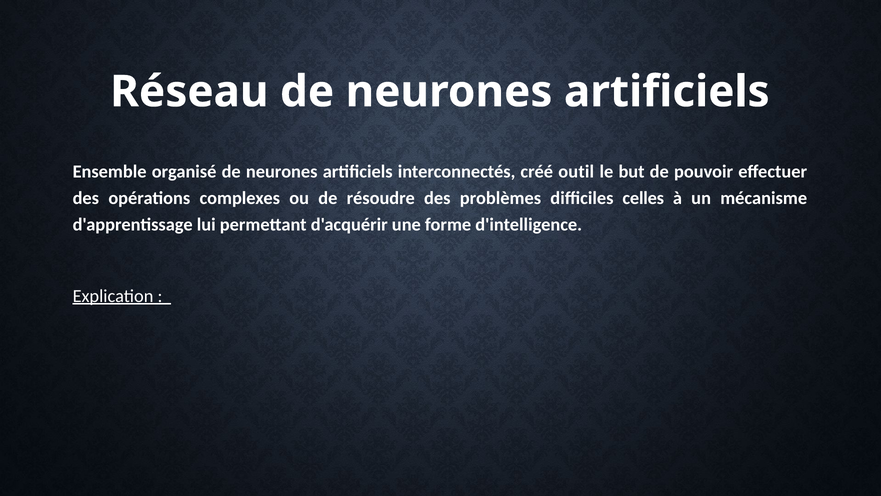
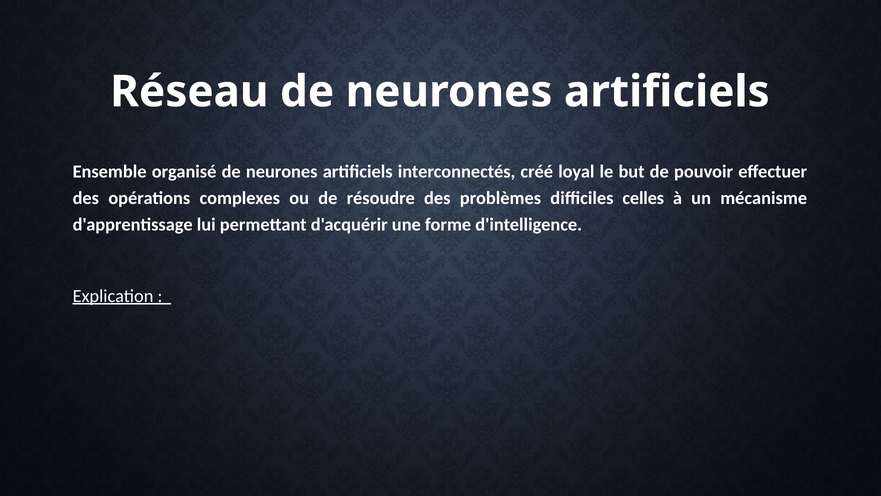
outil: outil -> loyal (576, 171)
